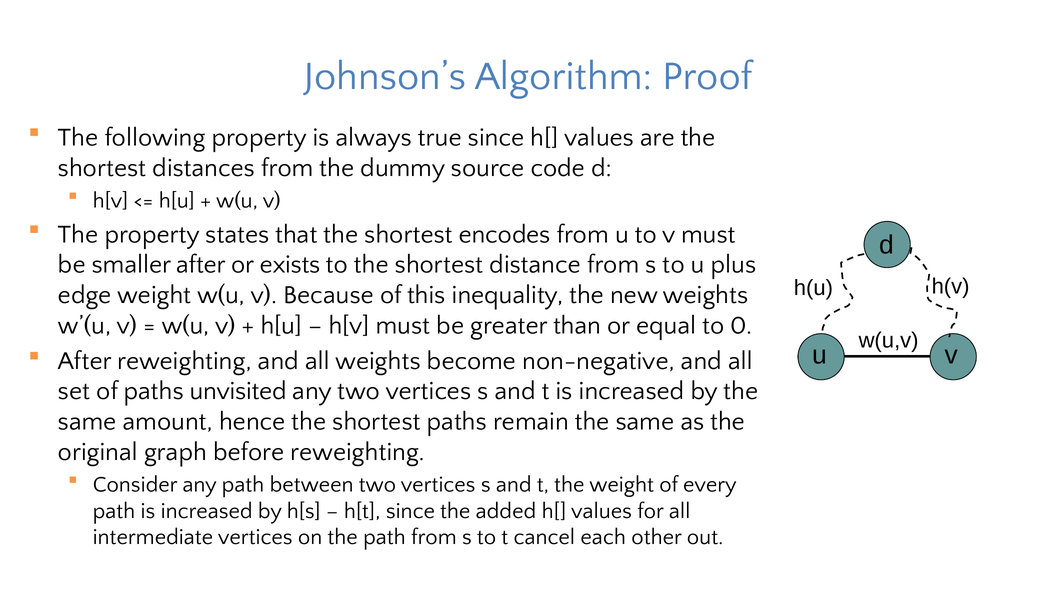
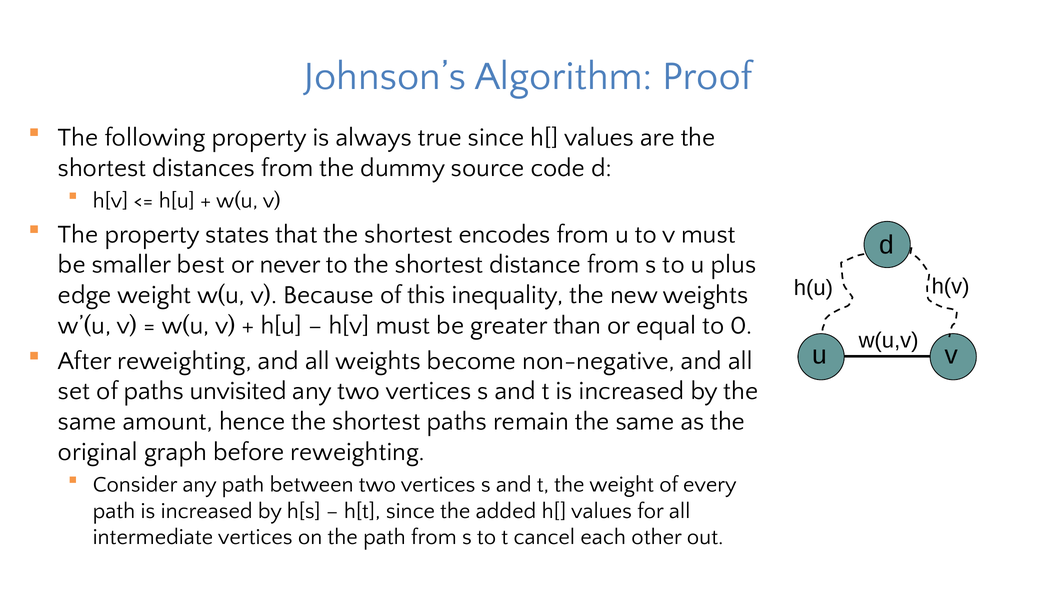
smaller after: after -> best (201, 265)
exists: exists -> never (290, 265)
